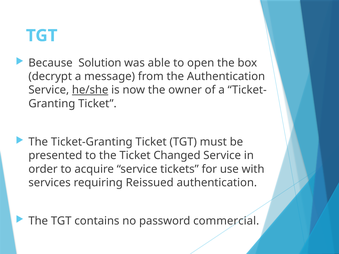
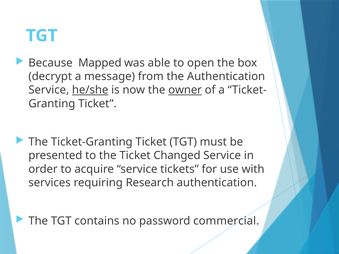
Solution: Solution -> Mapped (100, 63)
owner underline: none -> present (185, 90)
Reissued: Reissued -> Research (150, 183)
